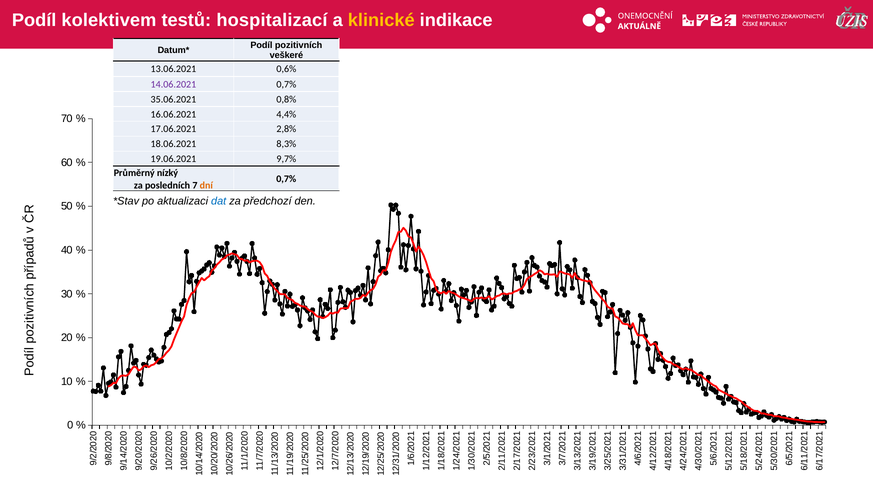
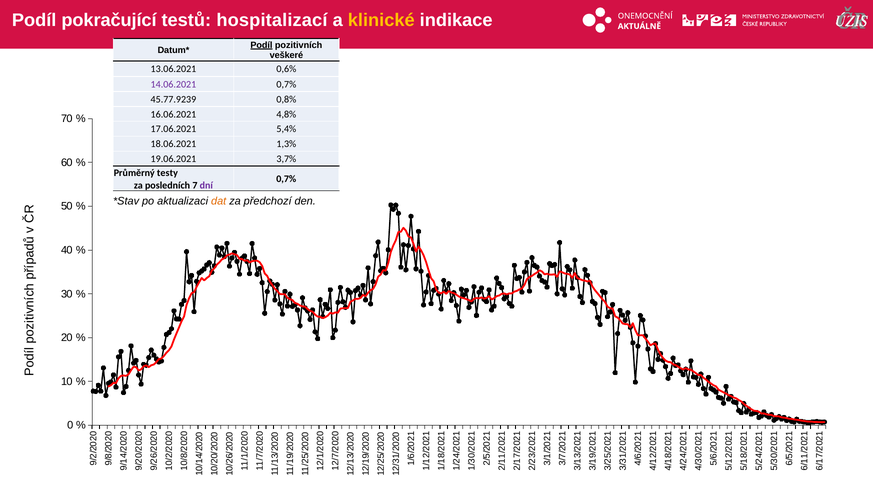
kolektivem: kolektivem -> pokračující (109, 20)
Podíl underline: none -> present (261, 45)
35.06.2021: 35.06.2021 -> 45.77.9239 (173, 99)
4,4%: 4,4% -> 4,8% (286, 114)
2,8%: 2,8% -> 5,4% (286, 129)
8,3%: 8,3% -> 1,3% (286, 144)
9,7%: 9,7% -> 3,7% (286, 159)
nízký: nízký -> testy (167, 173)
dní colour: orange -> purple (206, 185)
dat colour: blue -> orange (219, 201)
